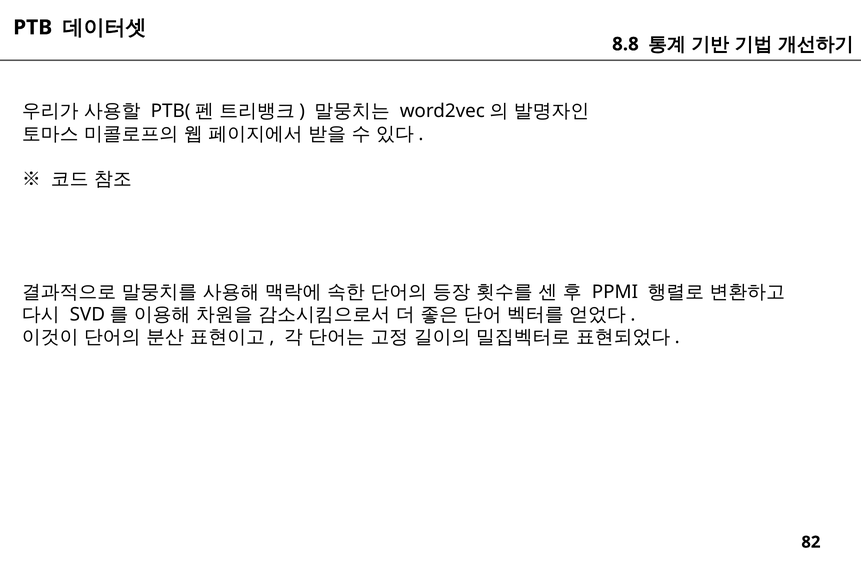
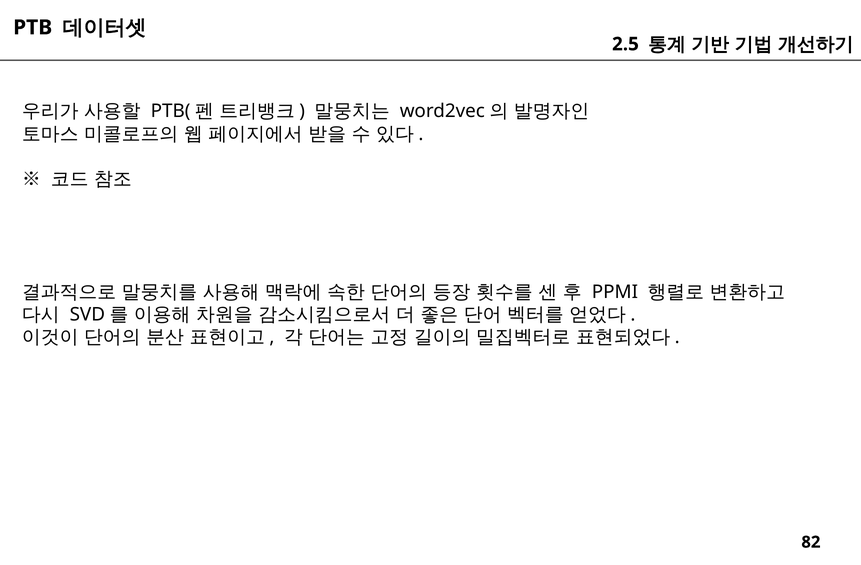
8.8: 8.8 -> 2.5 (625, 44)
